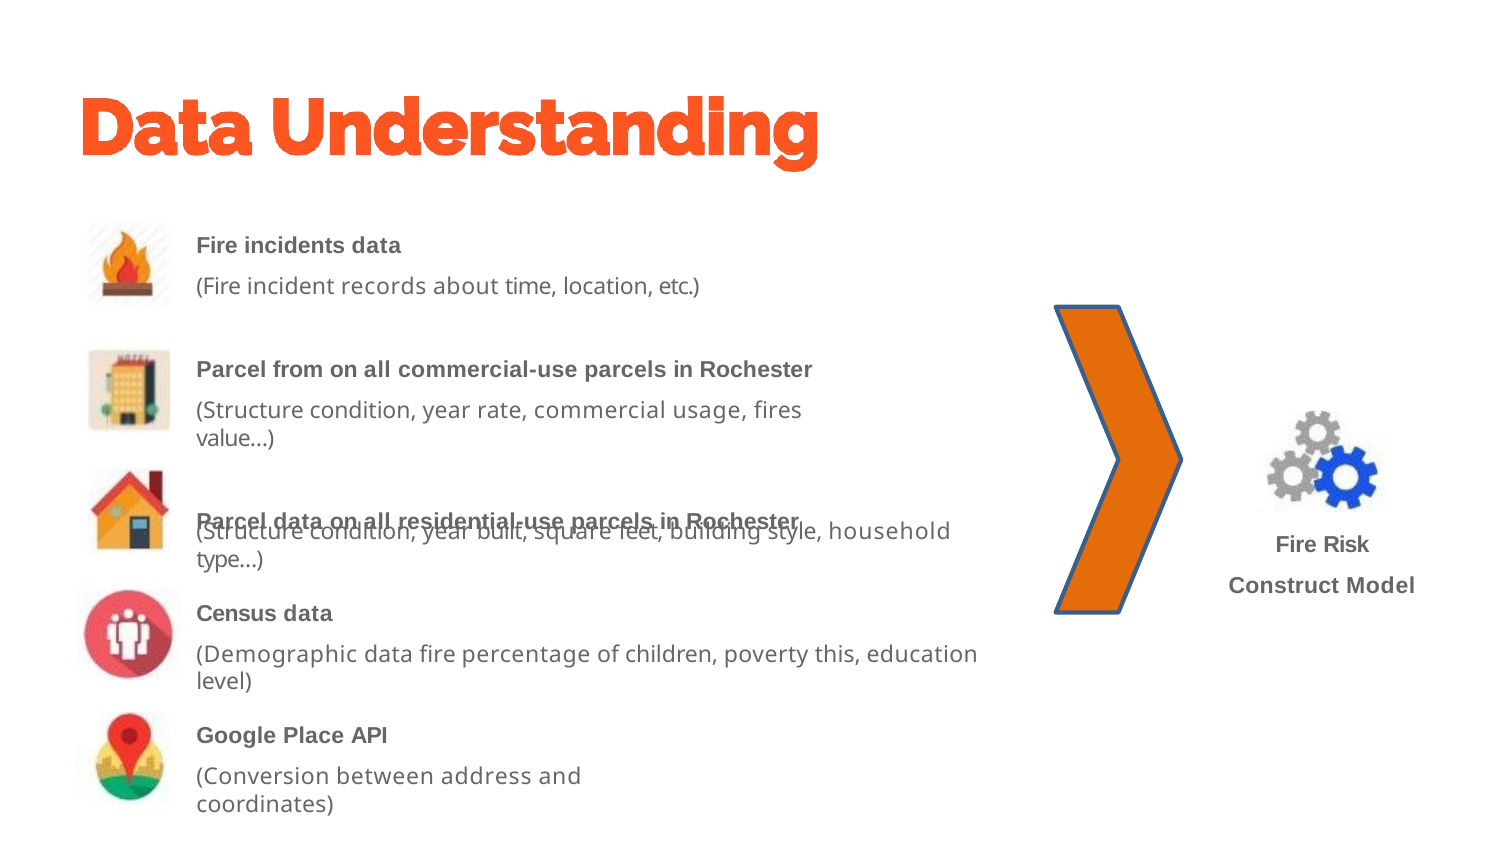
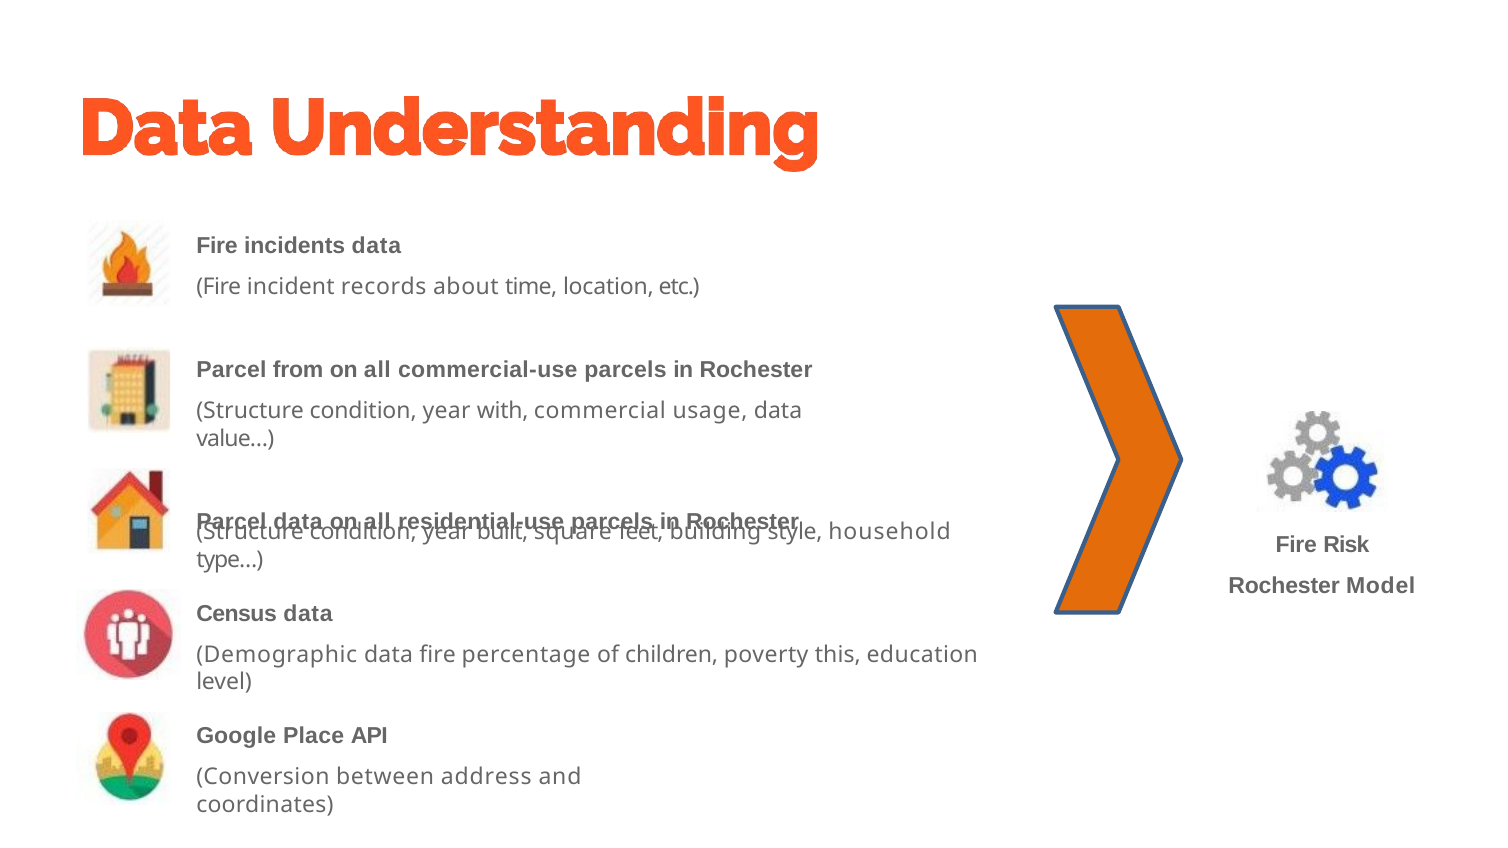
rate: rate -> with (503, 411)
usage fires: fires -> data (778, 411)
Construct: Construct -> Rochester (1284, 586)
